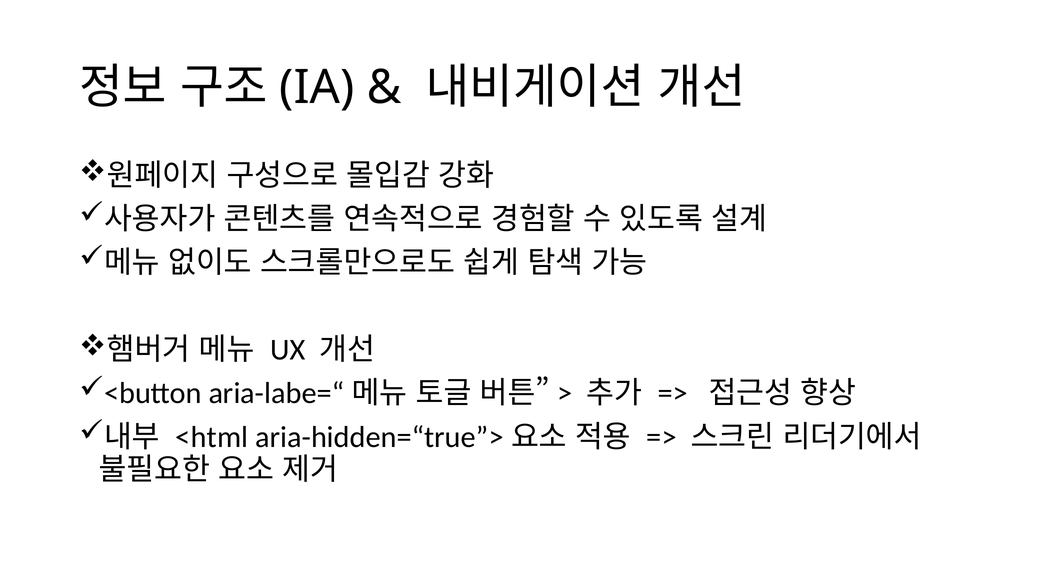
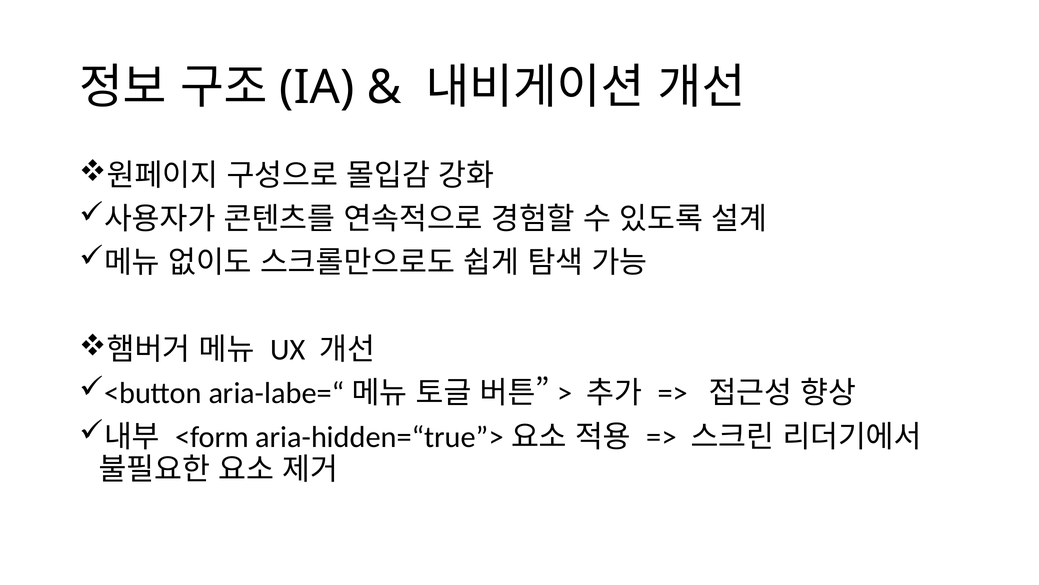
<html: <html -> <form (212, 437)
